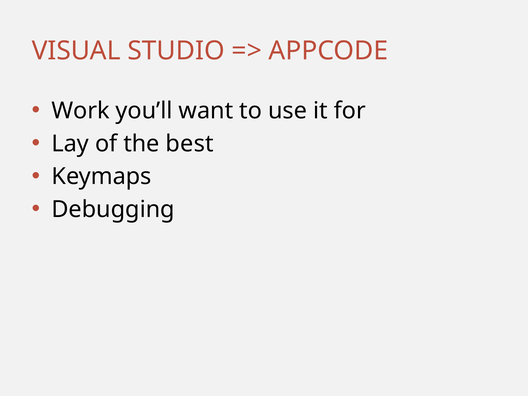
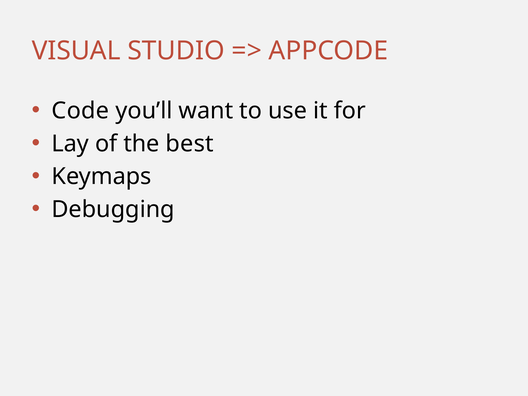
Work: Work -> Code (80, 111)
